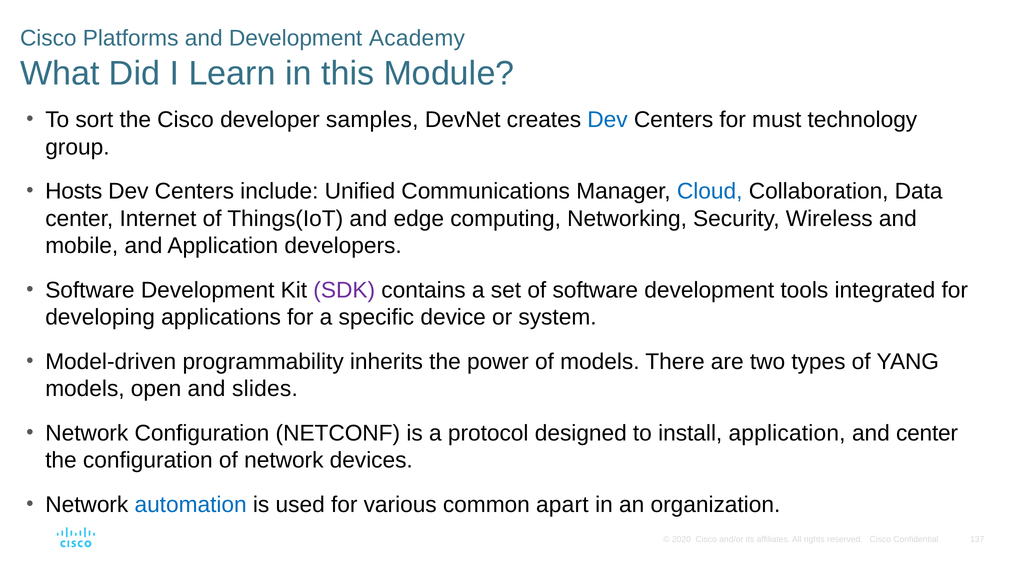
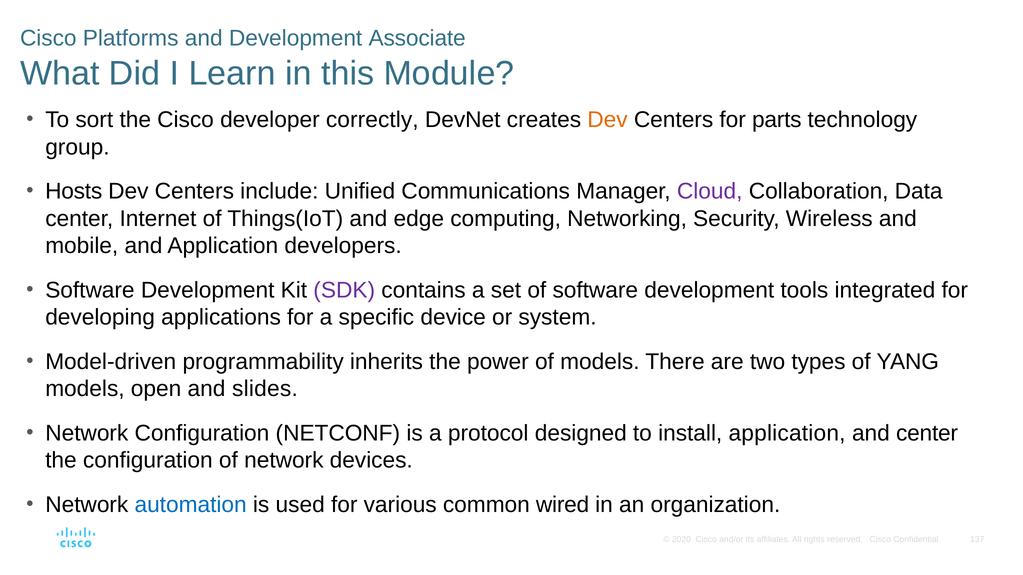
Academy: Academy -> Associate (417, 39)
samples: samples -> correctly (372, 120)
Dev colour: blue -> orange (607, 120)
must: must -> parts (777, 120)
Cloud colour: blue -> purple (710, 192)
apart: apart -> wired (563, 505)
